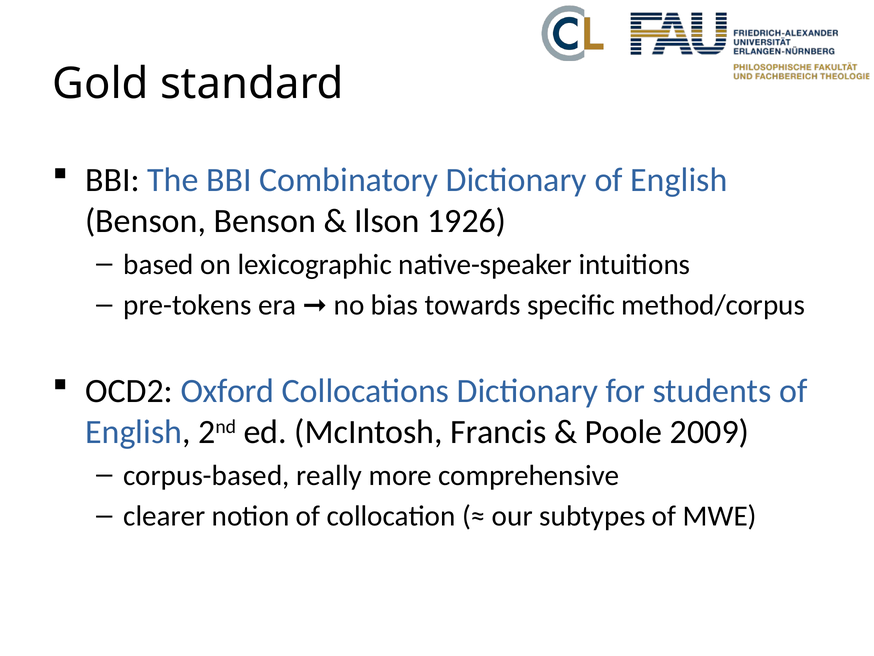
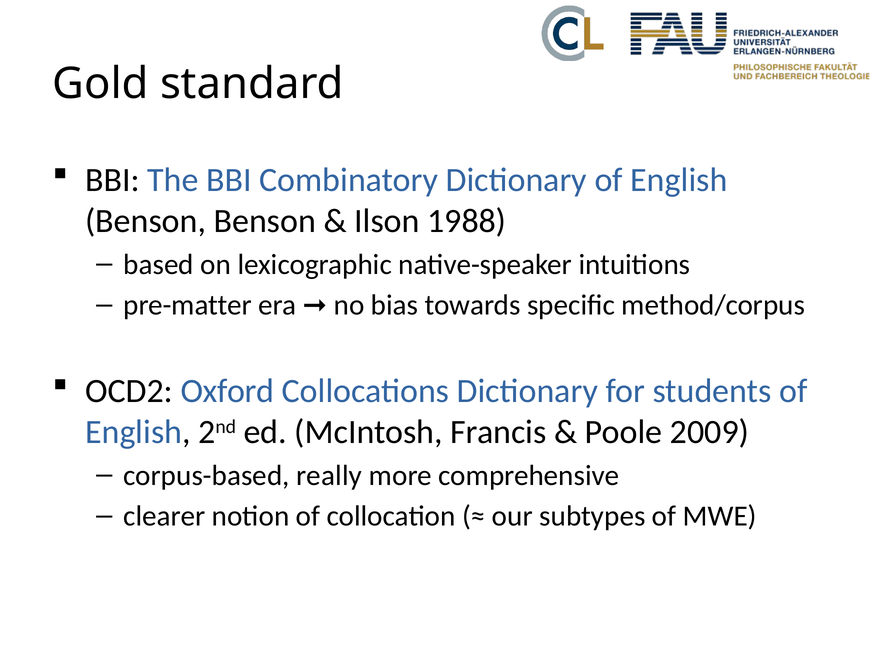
1926: 1926 -> 1988 (467, 221)
pre-tokens: pre-tokens -> pre-matter (188, 305)
